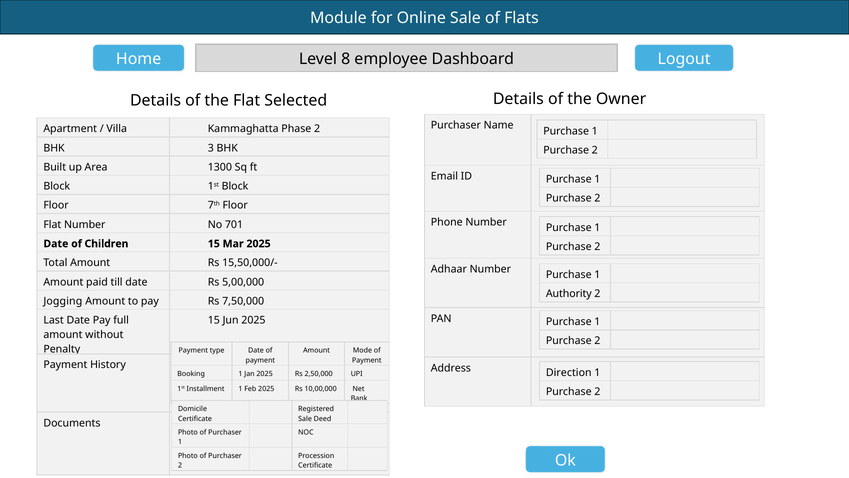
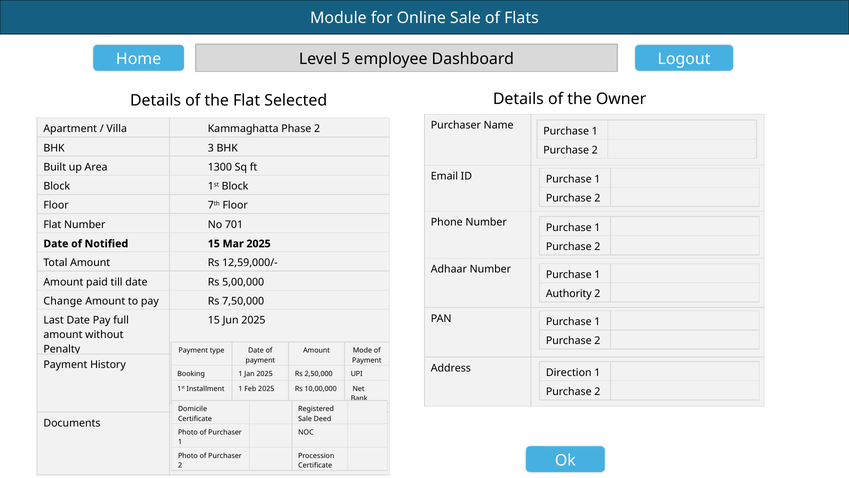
8: 8 -> 5 (346, 59)
Children: Children -> Notified (106, 244)
15,50,000/-: 15,50,000/- -> 12,59,000/- (250, 263)
Jogging: Jogging -> Change (63, 301)
